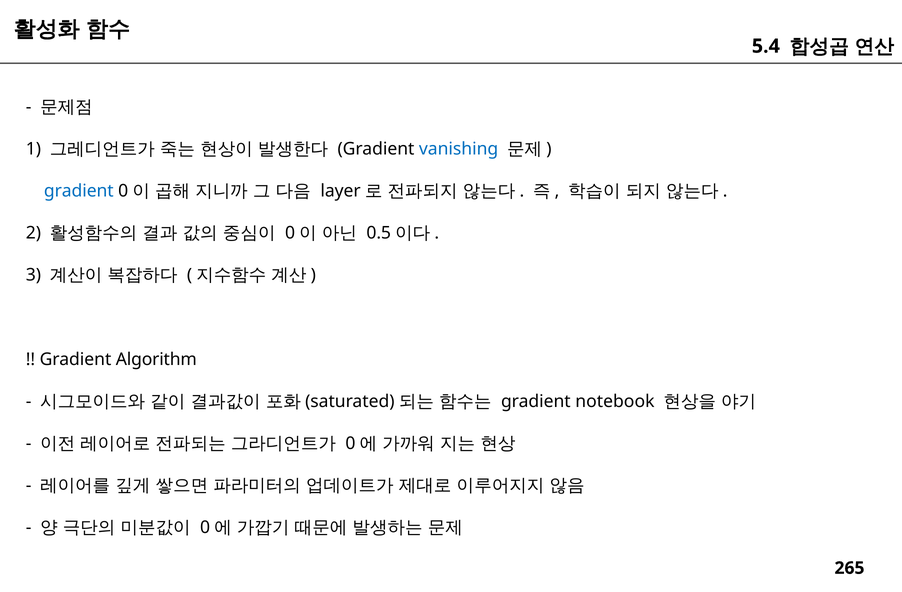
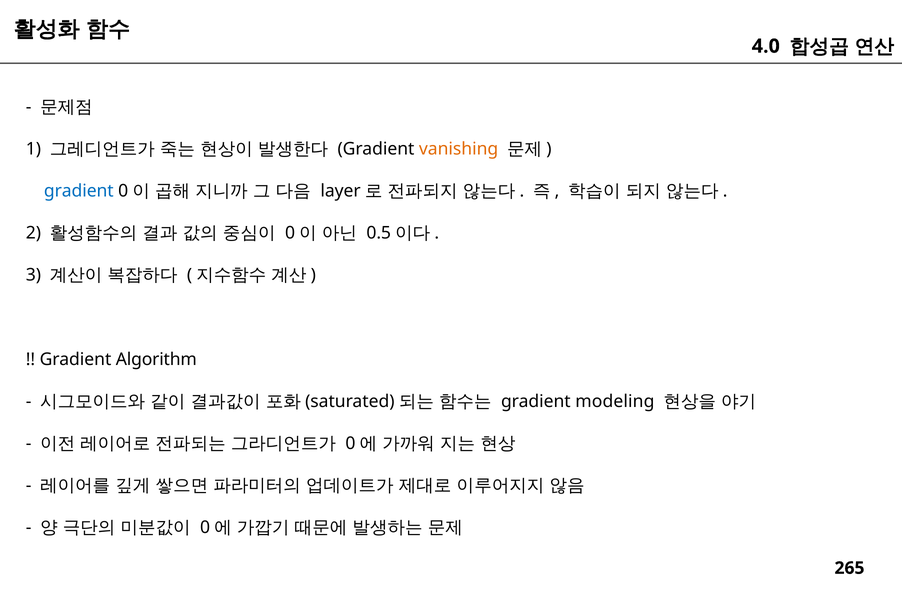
5.4: 5.4 -> 4.0 (766, 46)
vanishing colour: blue -> orange (459, 149)
notebook: notebook -> modeling (615, 402)
